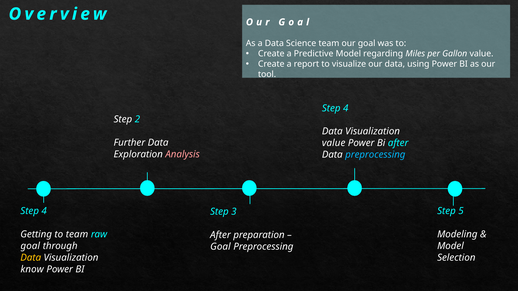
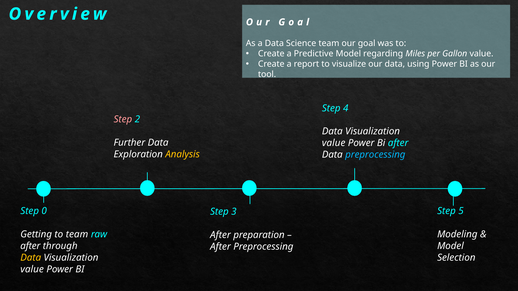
Step colour: white -> pink (123, 120)
Analysis colour: pink -> yellow (183, 155)
4: 4 -> 0 (44, 211)
goal: goal -> after (30, 246)
Goal: Goal -> After (220, 247)
know: know -> value (32, 270)
